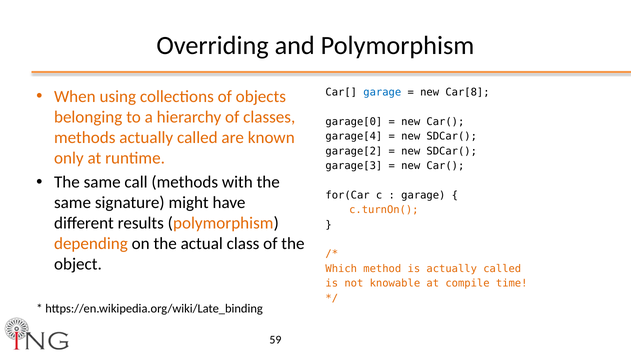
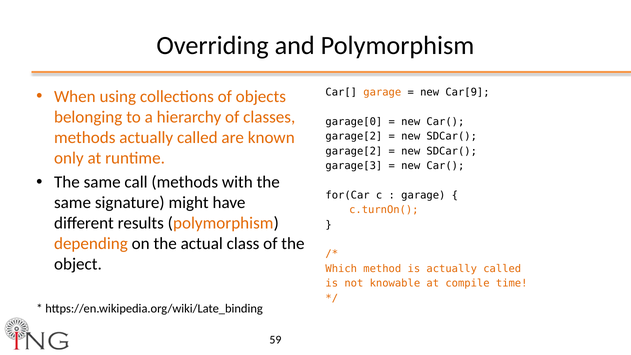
garage colour: blue -> orange (382, 92)
Car[8: Car[8 -> Car[9 (468, 92)
garage[4: garage[4 -> garage[2 (354, 136)
